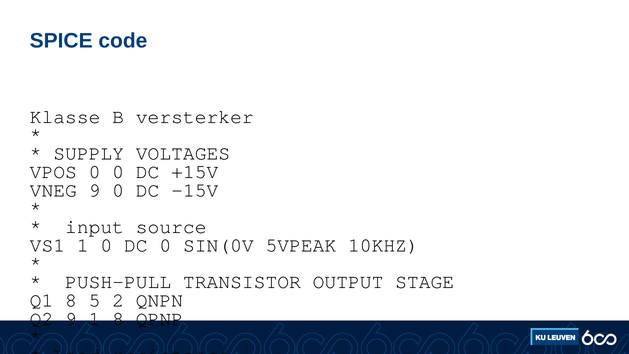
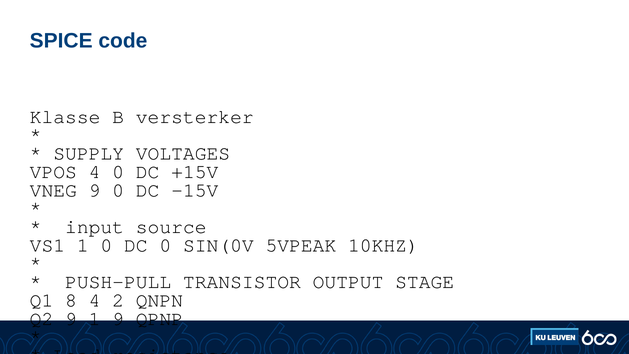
VPOS 0: 0 -> 4 (95, 172)
8 5: 5 -> 4 (95, 300)
1 8: 8 -> 9 (118, 318)
